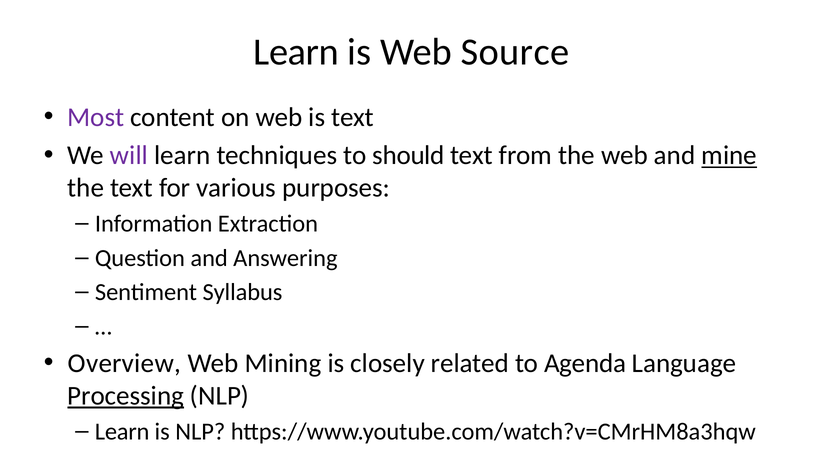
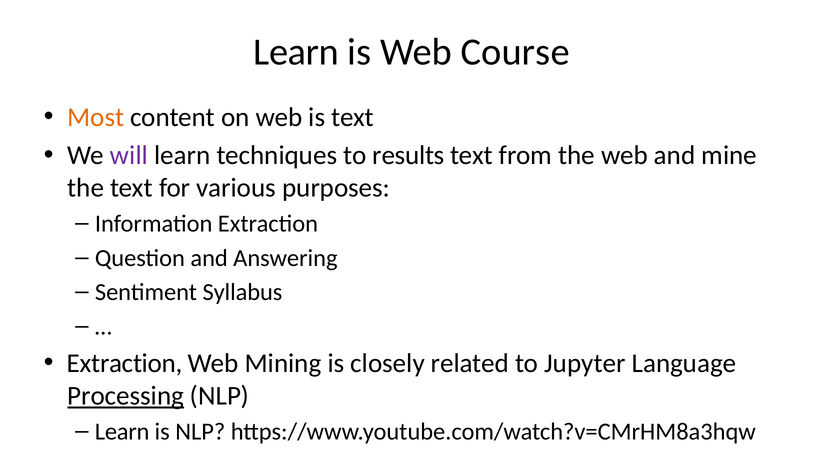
Source: Source -> Course (515, 52)
Most colour: purple -> orange (96, 117)
should: should -> results (408, 155)
mine underline: present -> none (729, 155)
Overview: Overview -> Extraction (125, 363)
Agenda: Agenda -> Jupyter (585, 363)
